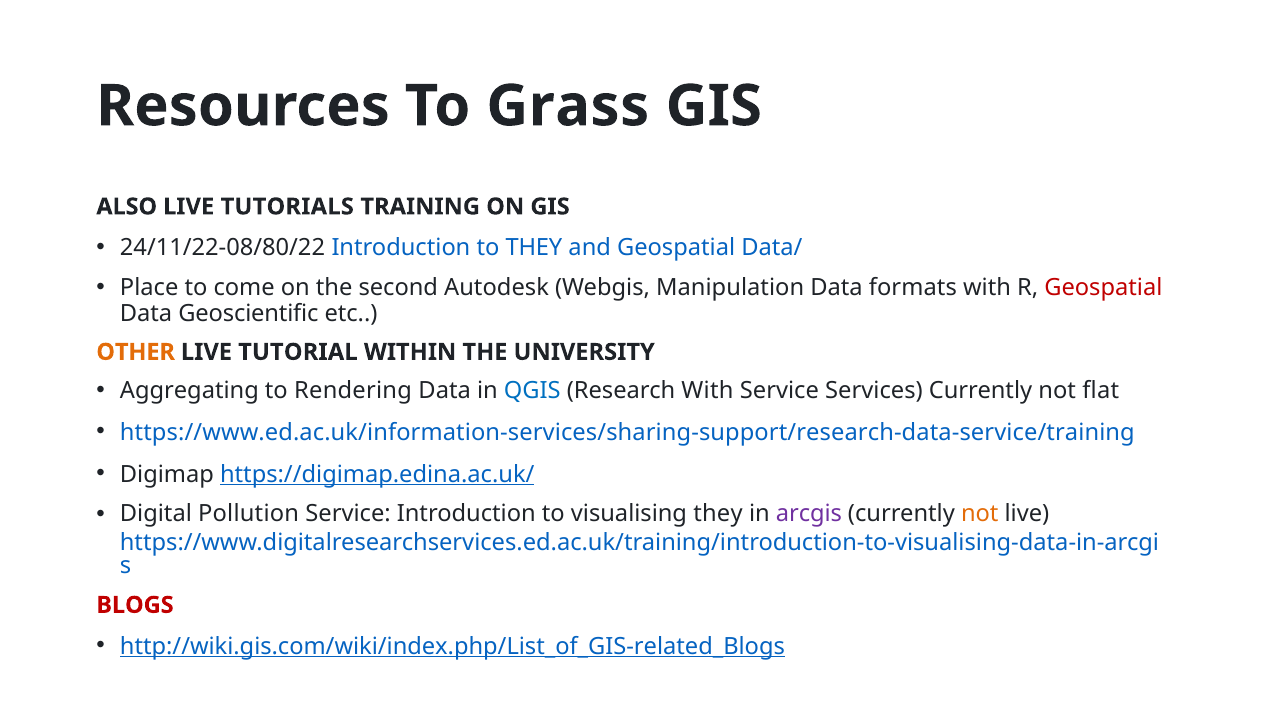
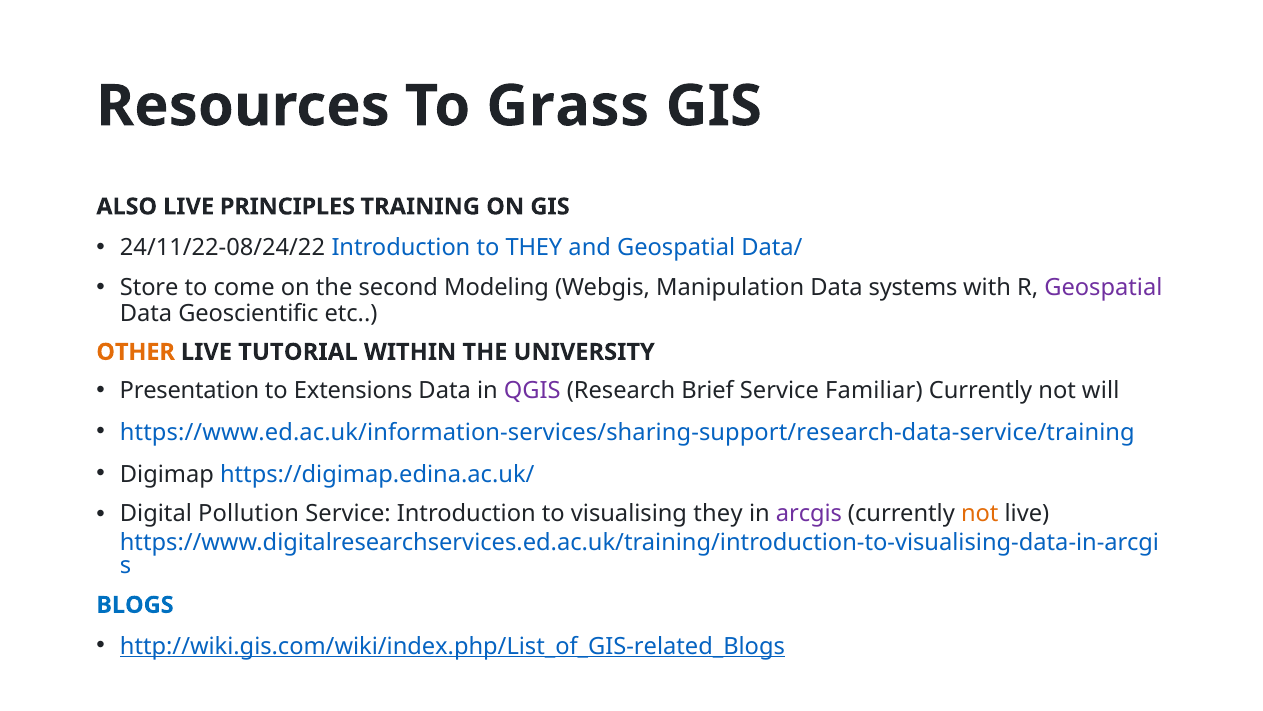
TUTORIALS: TUTORIALS -> PRINCIPLES (287, 207)
24/11/22-08/80/22: 24/11/22-08/80/22 -> 24/11/22-08/24/22 (223, 248)
Place: Place -> Store (149, 287)
Autodesk: Autodesk -> Modeling (497, 287)
formats: formats -> systems (913, 287)
Geospatial colour: red -> purple (1103, 287)
Aggregating: Aggregating -> Presentation (189, 391)
Rendering: Rendering -> Extensions (353, 391)
QGIS colour: blue -> purple (532, 391)
Research With: With -> Brief (708, 391)
Services: Services -> Familiar (874, 391)
flat: flat -> will (1101, 391)
https://digimap.edina.ac.uk/ underline: present -> none (377, 474)
BLOGS colour: red -> blue (135, 605)
